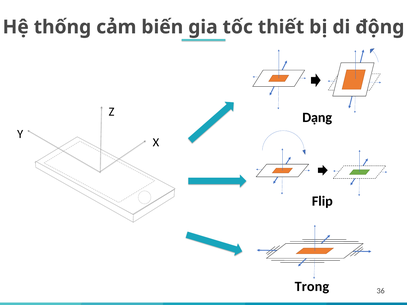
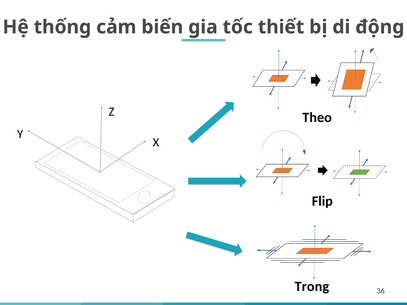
Dạng: Dạng -> Theo (317, 118)
